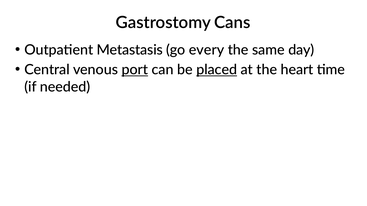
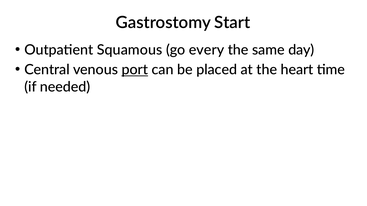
Cans: Cans -> Start (232, 23)
Metastasis: Metastasis -> Squamous (130, 50)
placed underline: present -> none (217, 70)
